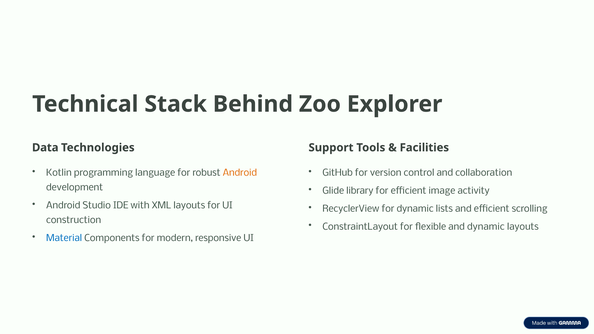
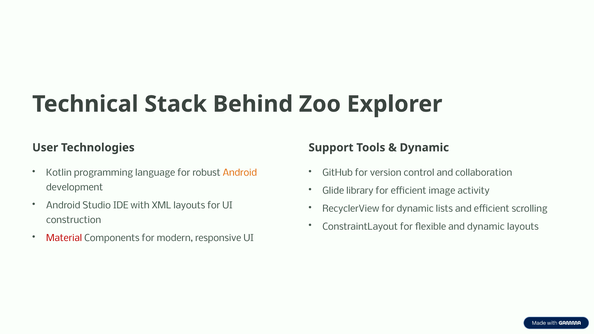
Data: Data -> User (45, 148)
Facilities: Facilities -> Dynamic (424, 148)
Material colour: blue -> red (64, 238)
